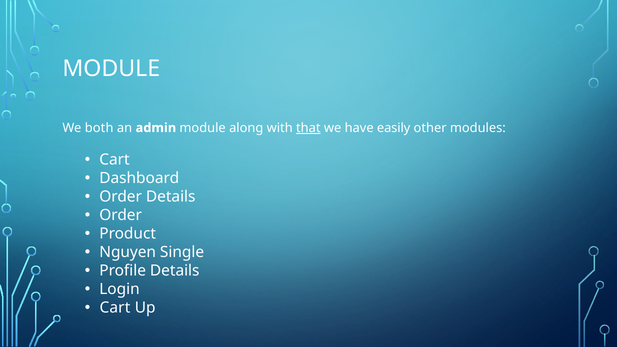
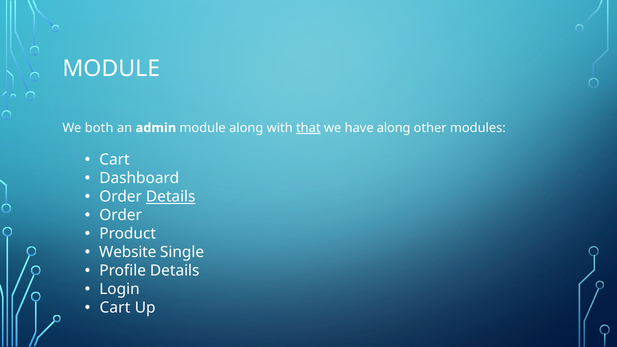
have easily: easily -> along (394, 128)
Details underline: none -> present (171, 197)
Nguyen: Nguyen -> Website (128, 252)
